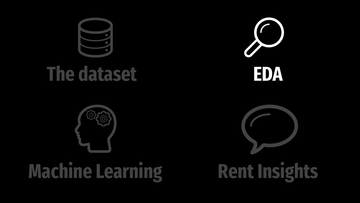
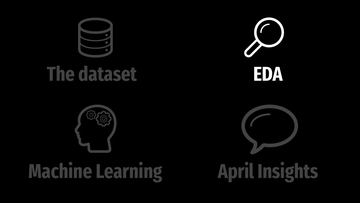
Rent: Rent -> April (236, 171)
